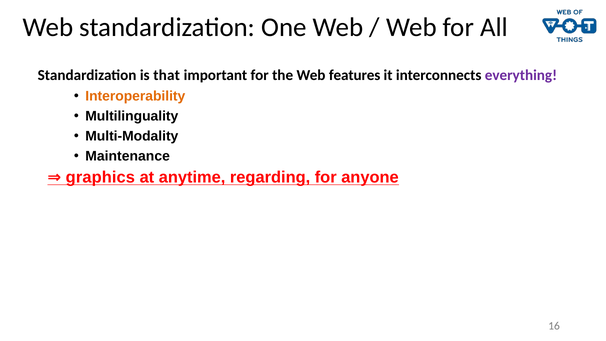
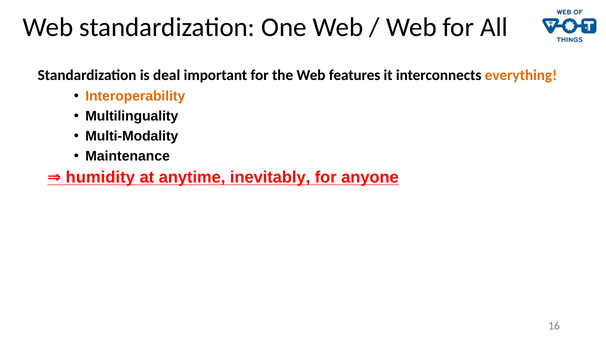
that: that -> deal (167, 75)
everything colour: purple -> orange (521, 75)
graphics: graphics -> humidity (100, 177)
regarding: regarding -> inevitably (270, 177)
